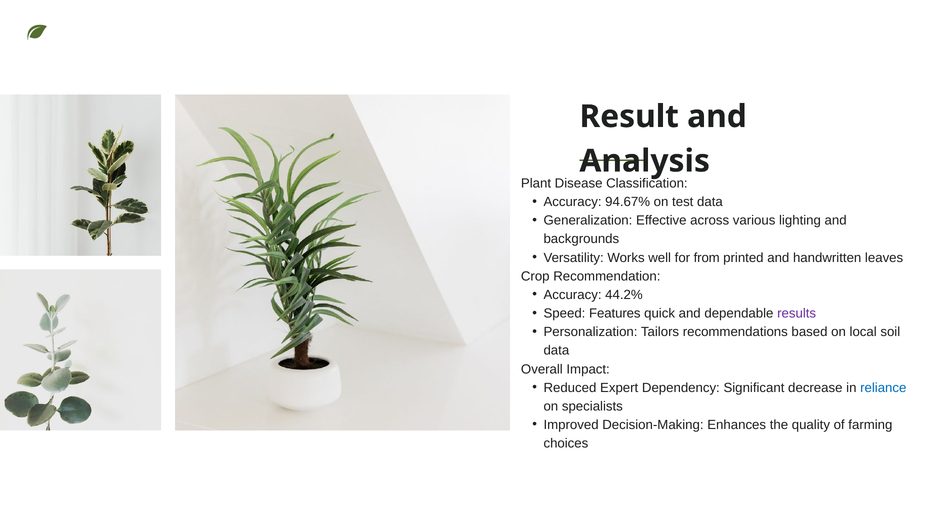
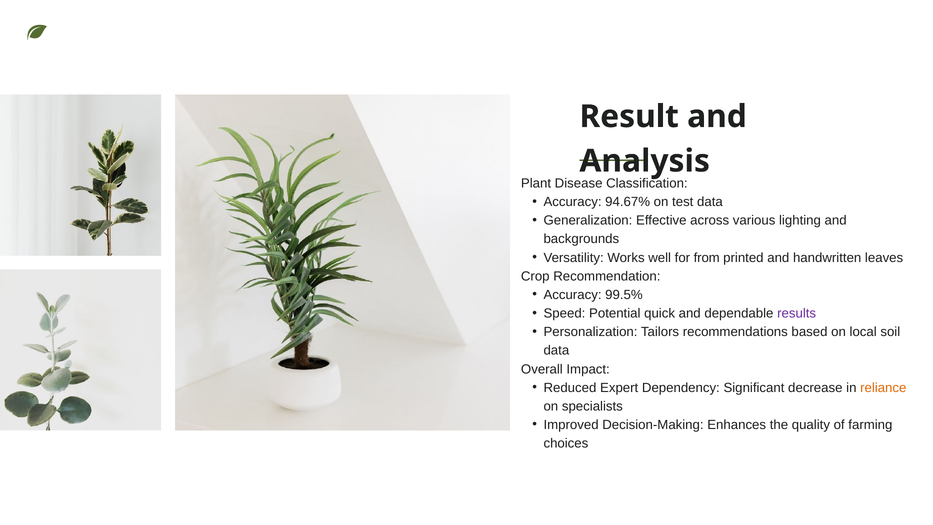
44.2%: 44.2% -> 99.5% (624, 295)
Features: Features -> Potential (615, 313)
reliance colour: blue -> orange (883, 388)
